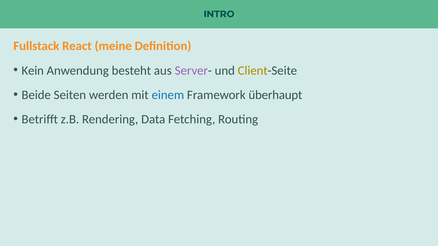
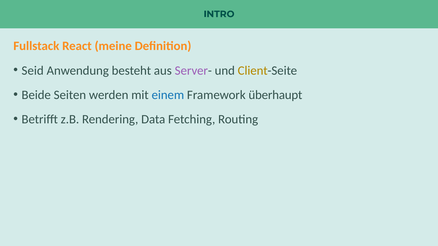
Kein: Kein -> Seid (33, 71)
